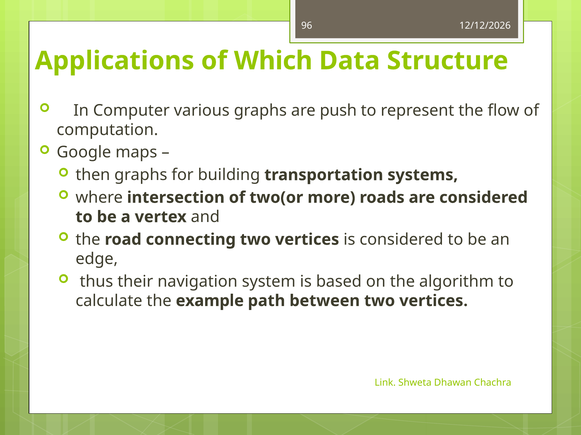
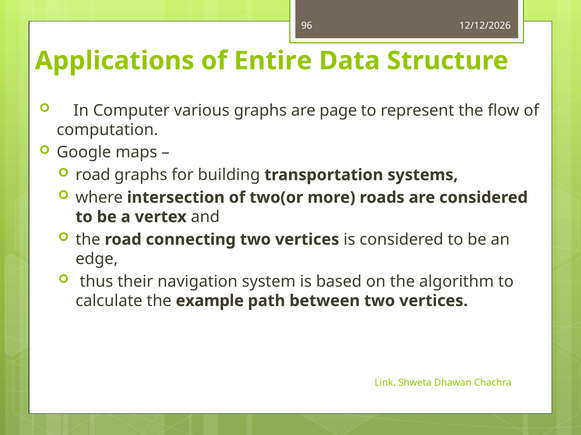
Which: Which -> Entire (273, 61)
push: push -> page (338, 111)
then: then -> road (93, 175)
